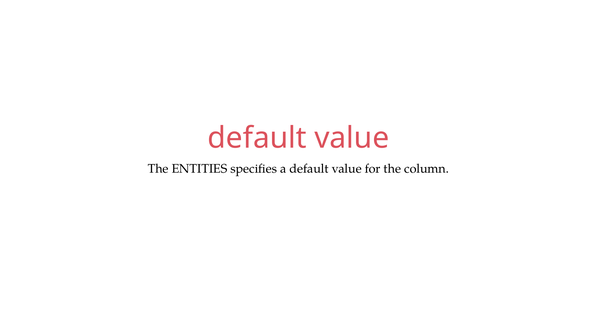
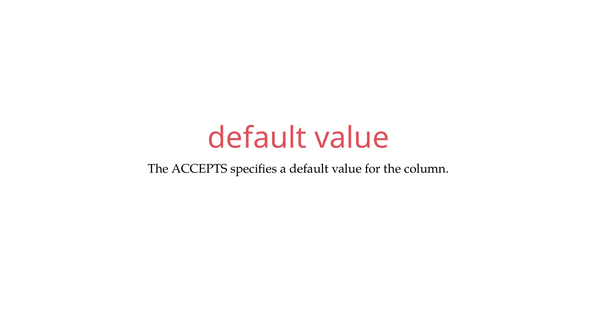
ENTITIES: ENTITIES -> ACCEPTS (200, 169)
